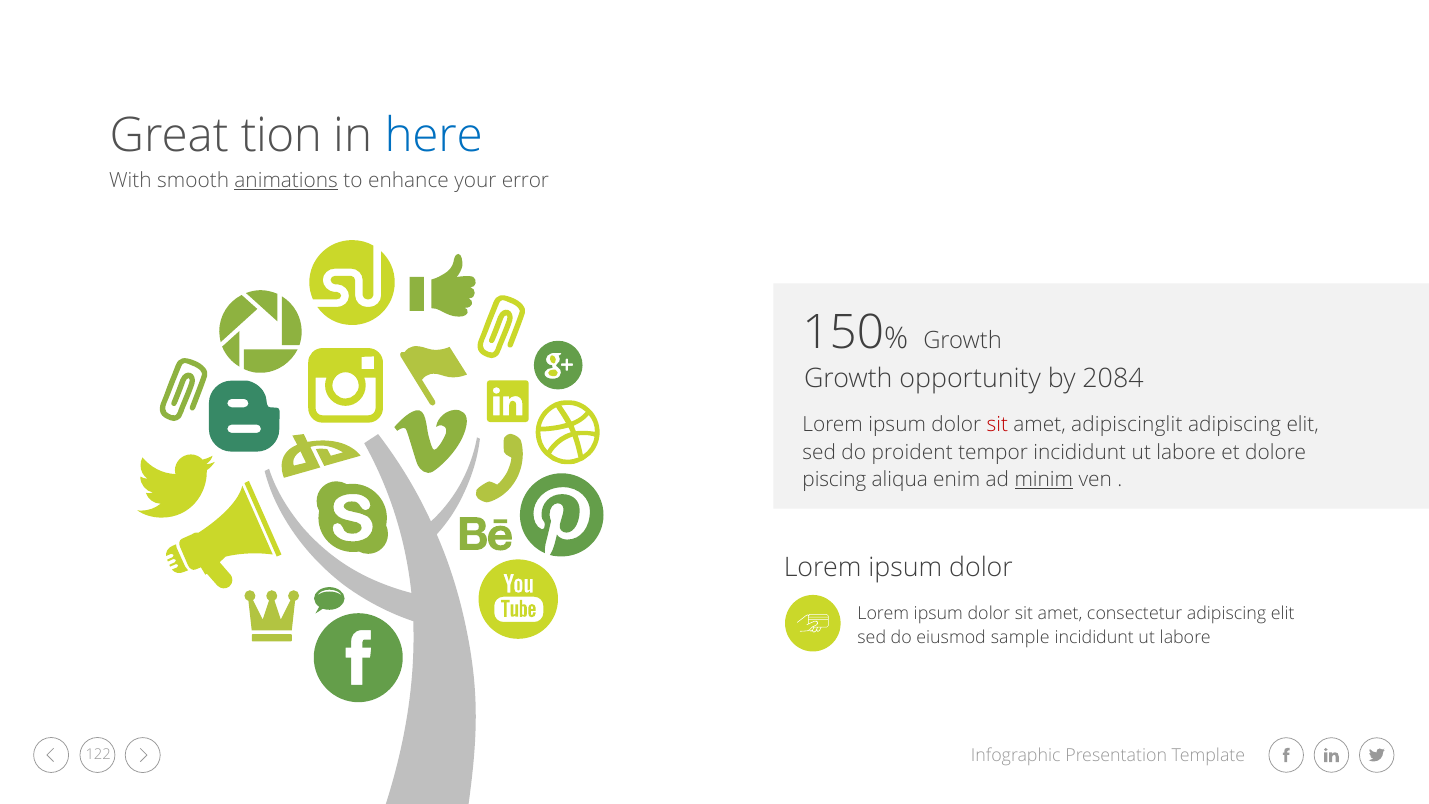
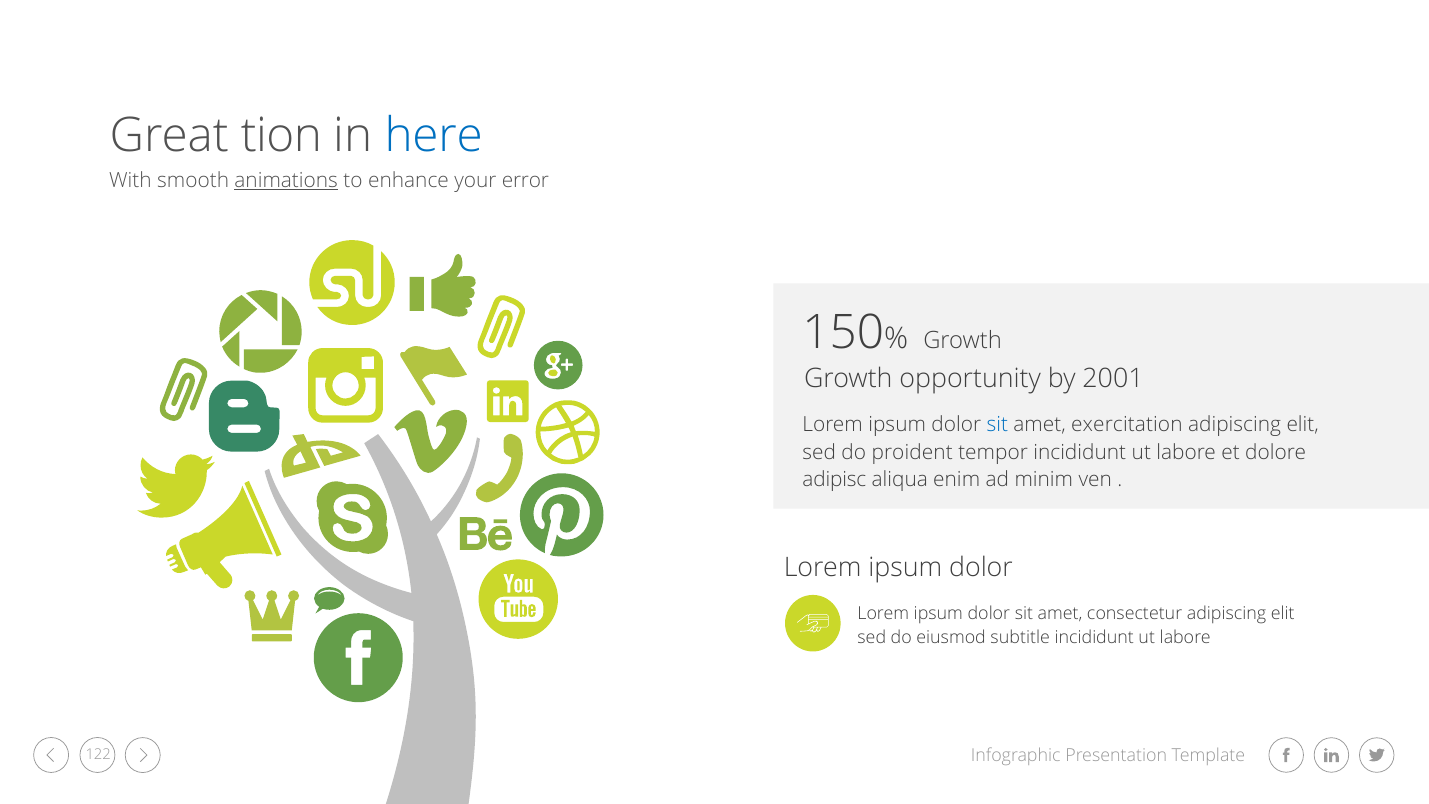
2084: 2084 -> 2001 (1113, 379)
sit colour: red -> blue (997, 425)
adipiscinglit: adipiscinglit -> exercitation (1127, 425)
piscing: piscing -> adipisc (834, 480)
minim underline: present -> none (1044, 480)
sample: sample -> subtitle (1020, 637)
